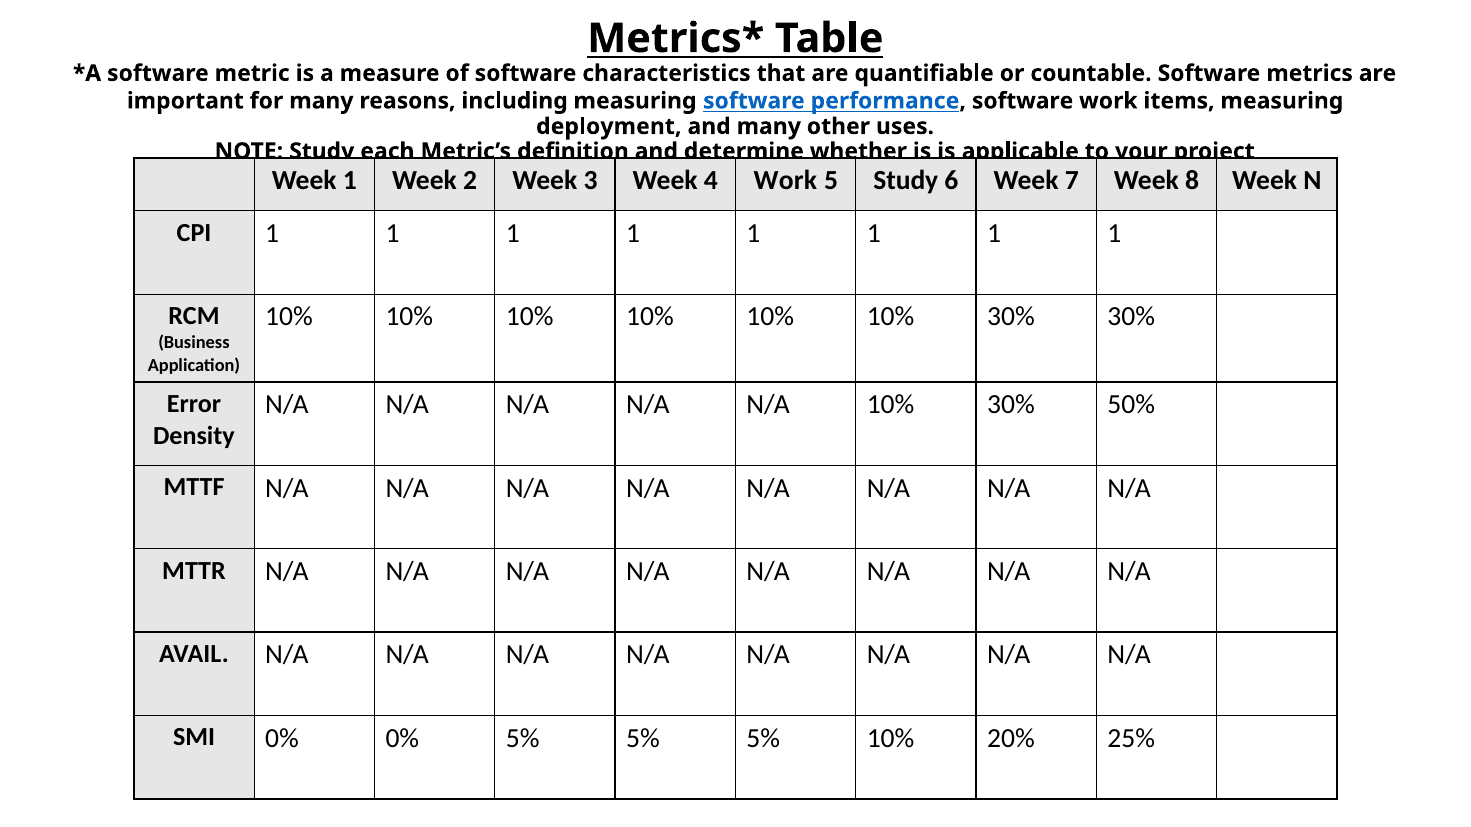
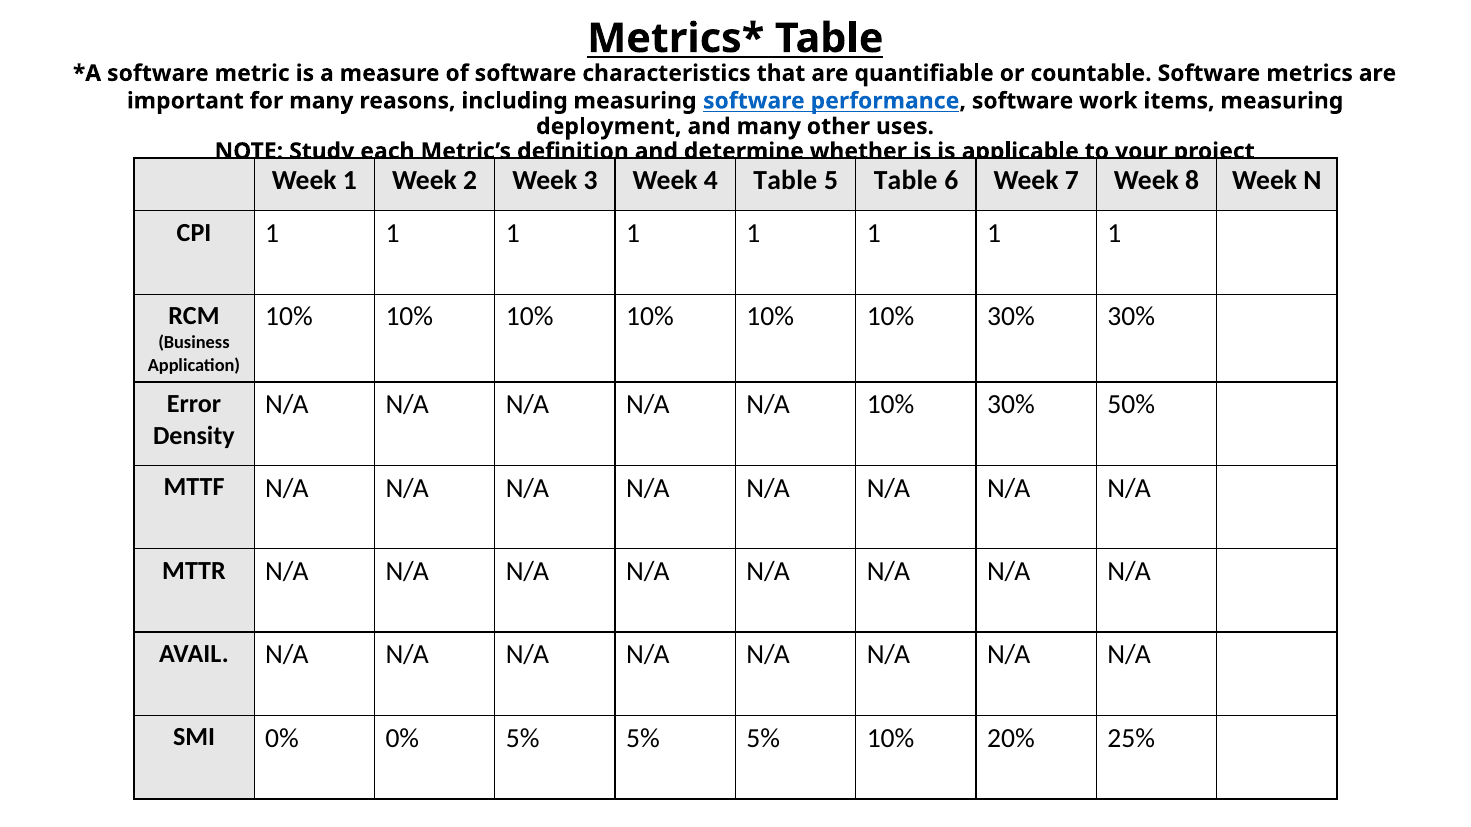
4 Work: Work -> Table (785, 181)
5 Study: Study -> Table (906, 181)
